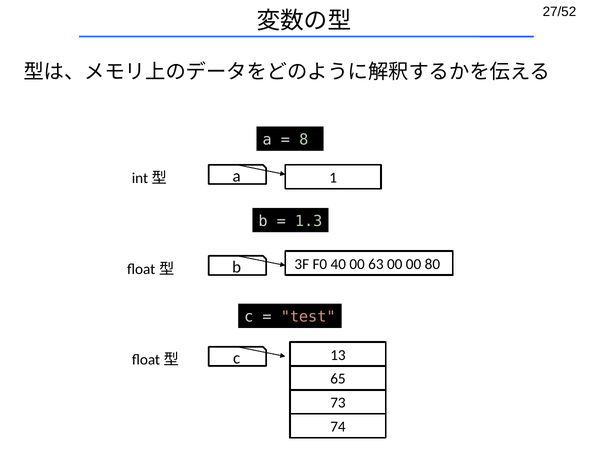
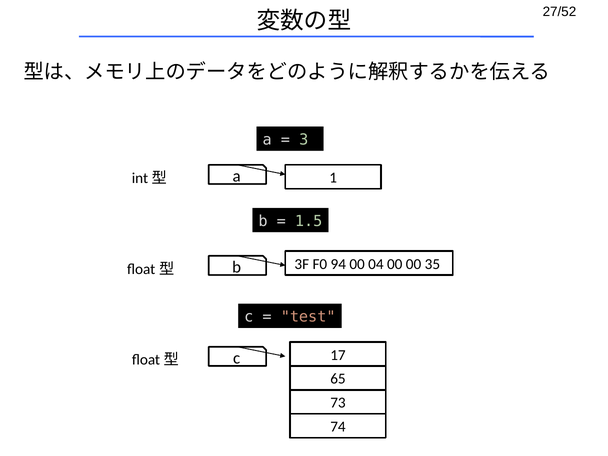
8: 8 -> 3 (304, 140)
1.3: 1.3 -> 1.5 (309, 221)
40: 40 -> 94 (338, 264)
63: 63 -> 04 (376, 264)
80: 80 -> 35 (432, 264)
13: 13 -> 17 (338, 355)
